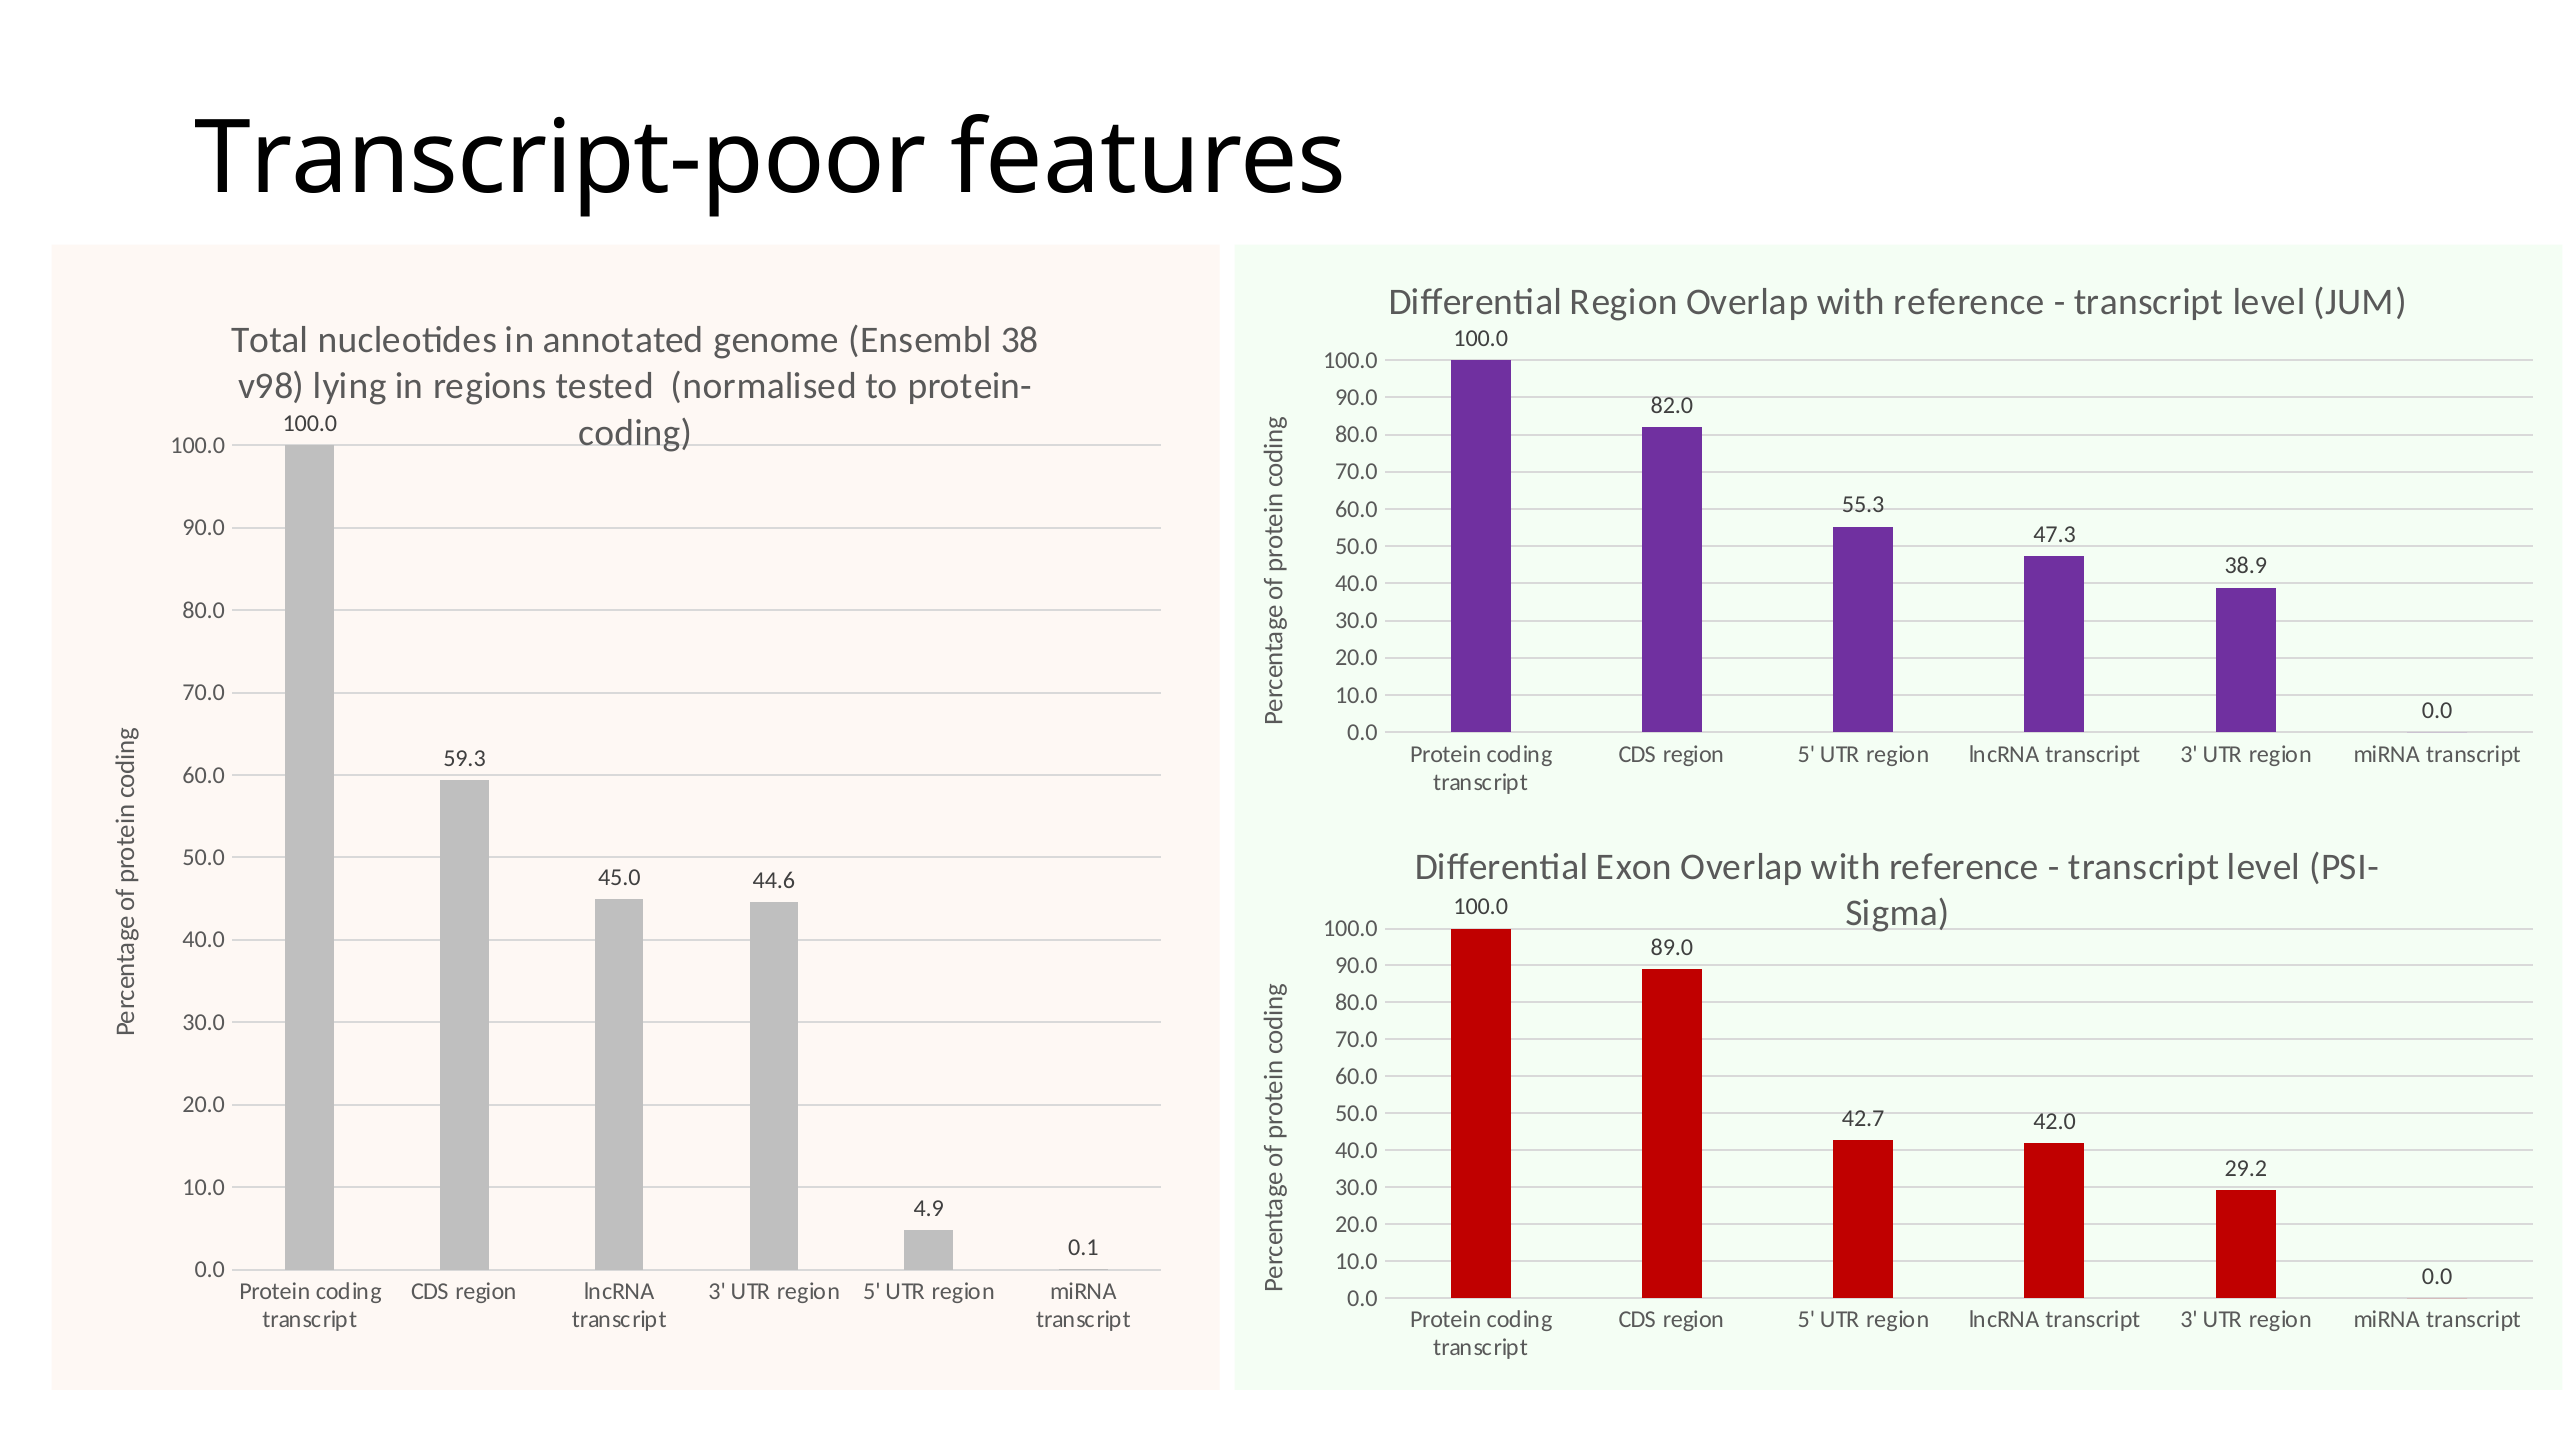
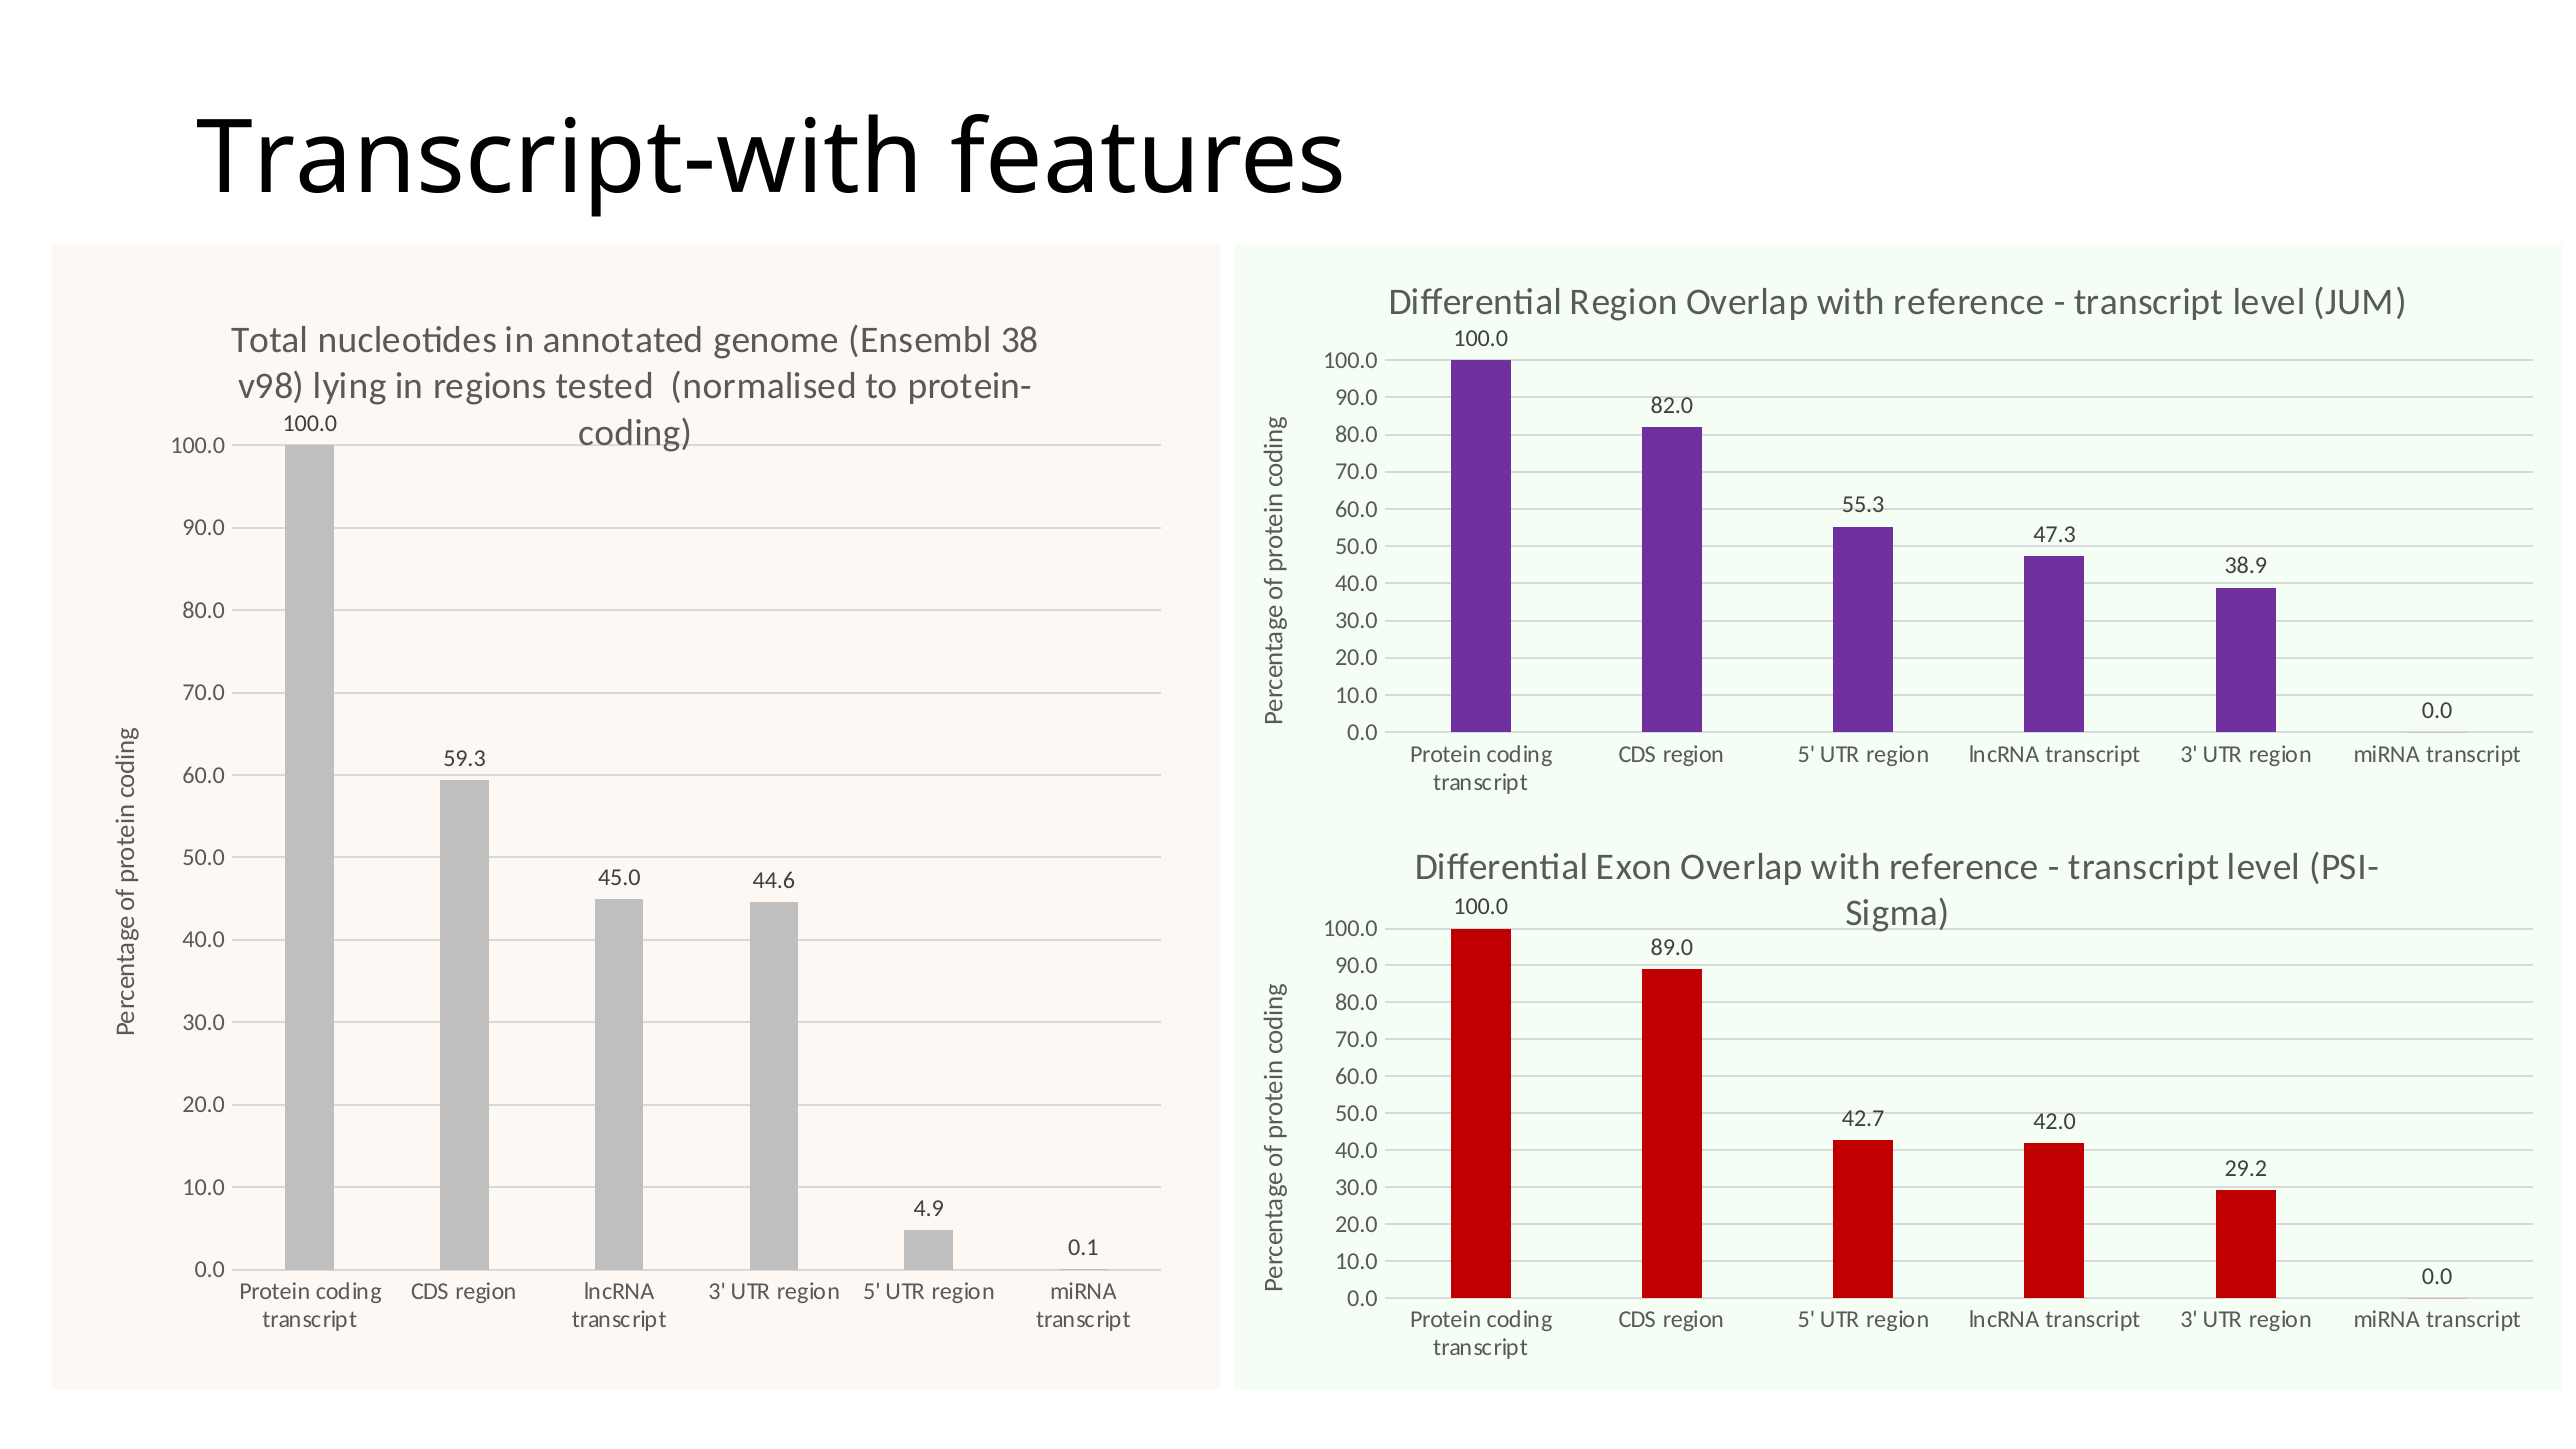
Transcript-poor: Transcript-poor -> Transcript-with (560, 159)
